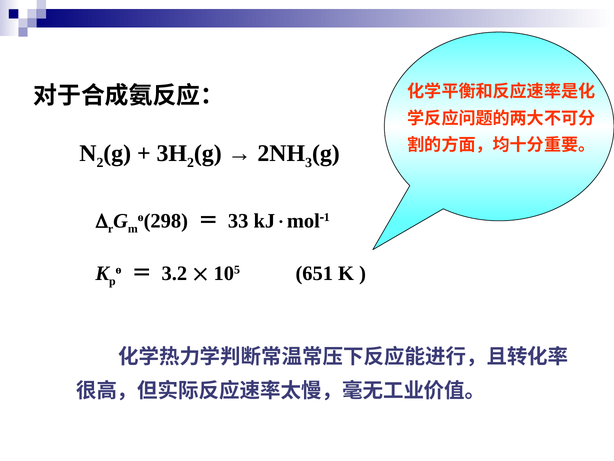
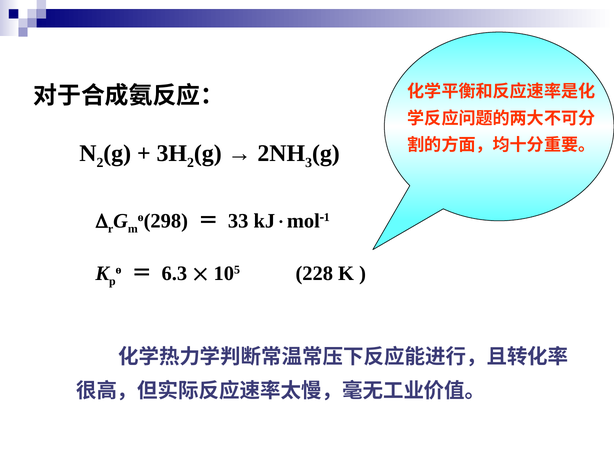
3.2: 3.2 -> 6.3 (174, 273)
651: 651 -> 228 (314, 273)
